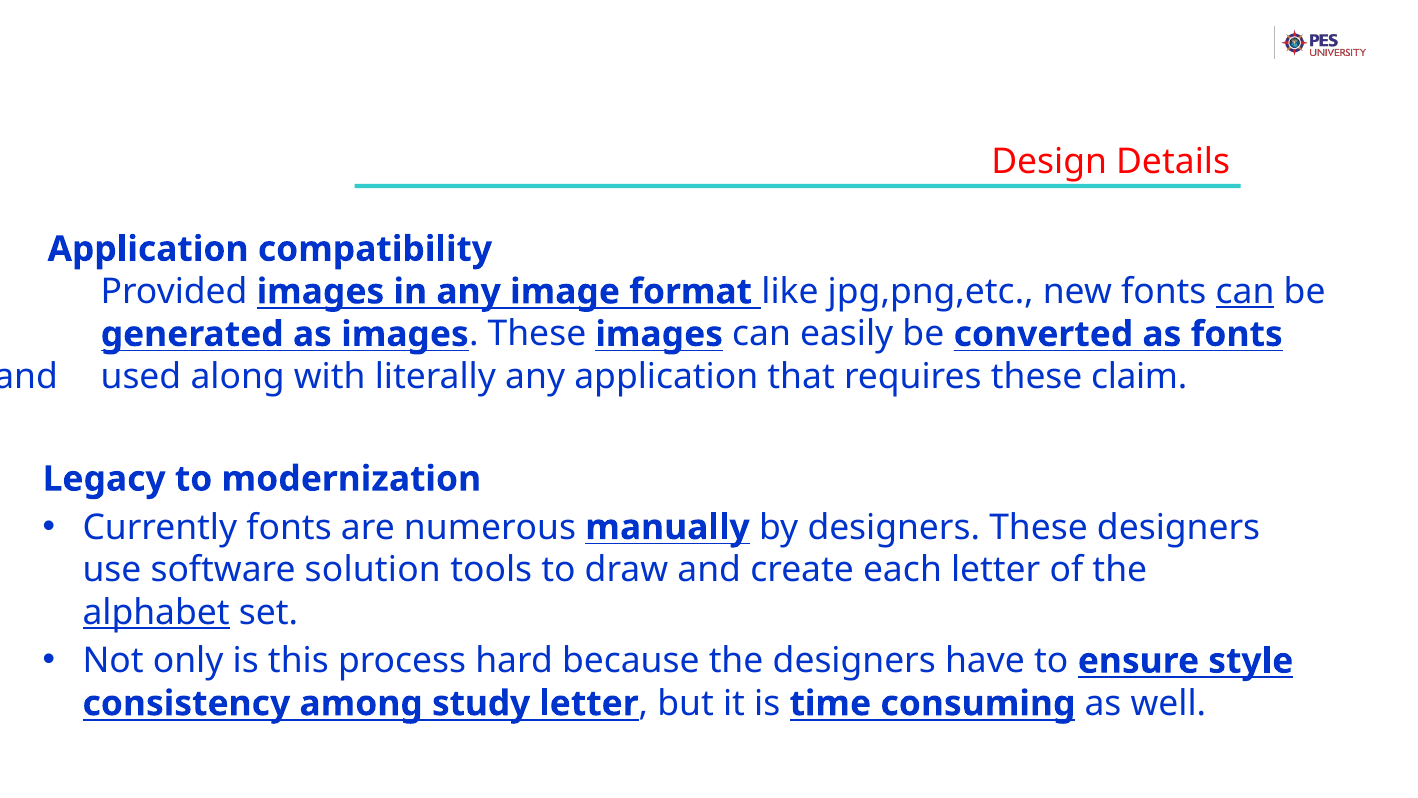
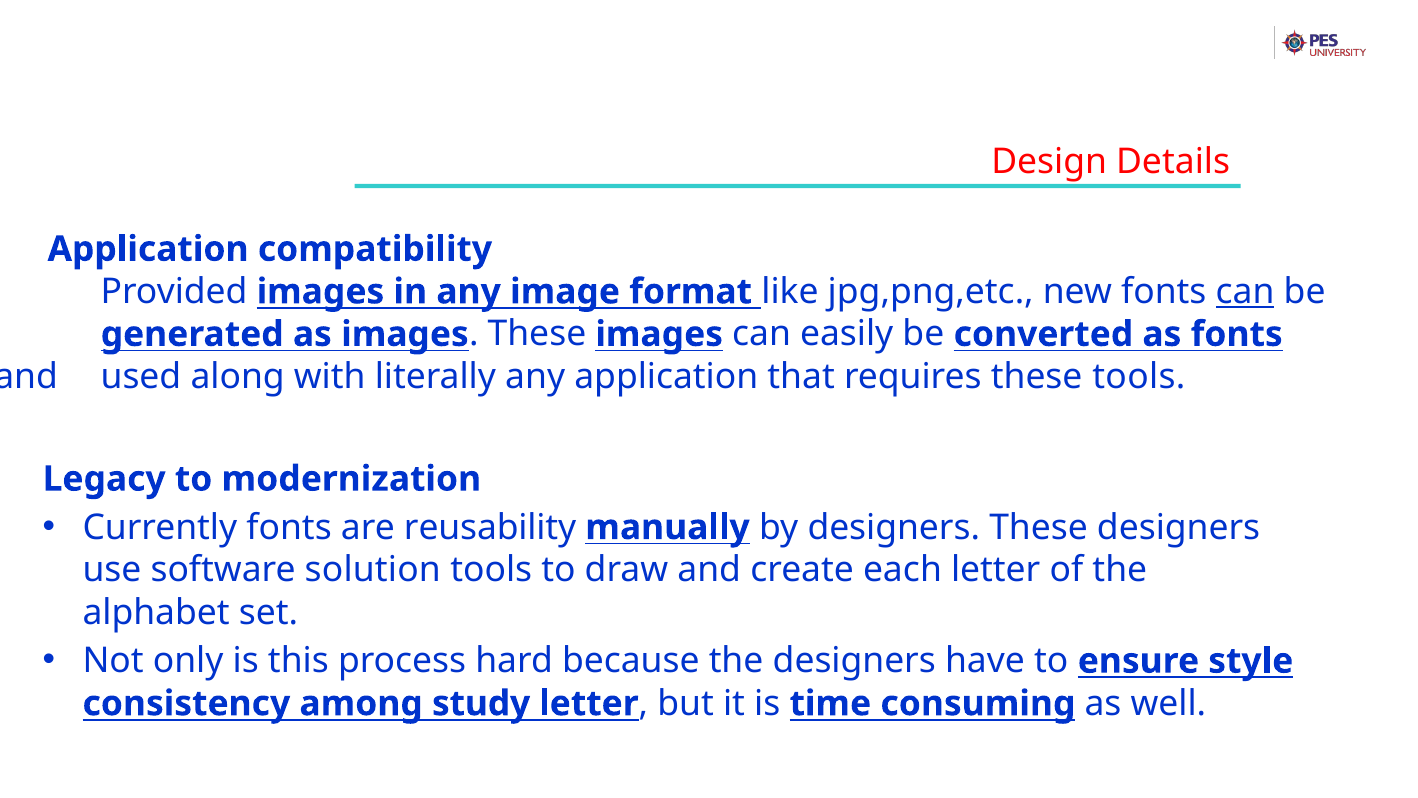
these claim: claim -> tools (1139, 377)
numerous: numerous -> reusability (490, 527)
alphabet underline: present -> none (156, 612)
